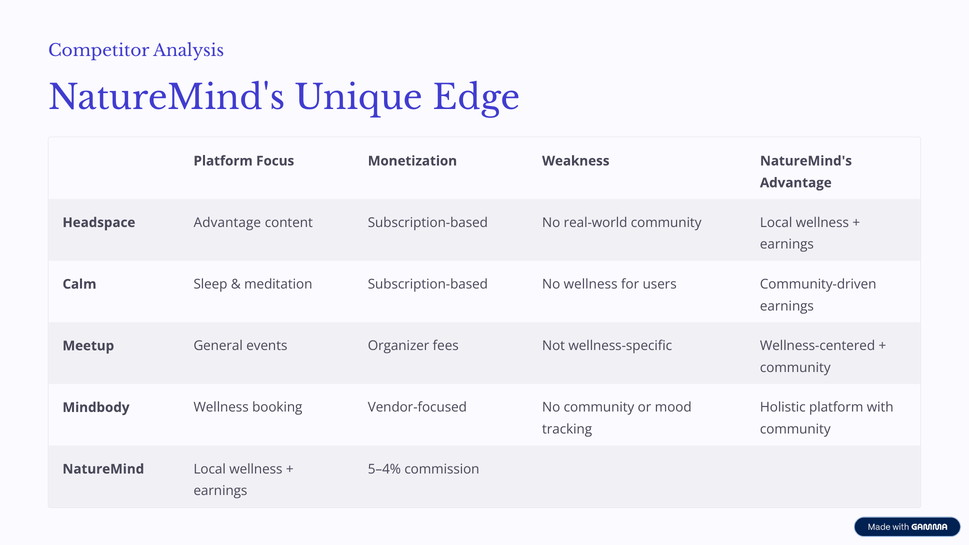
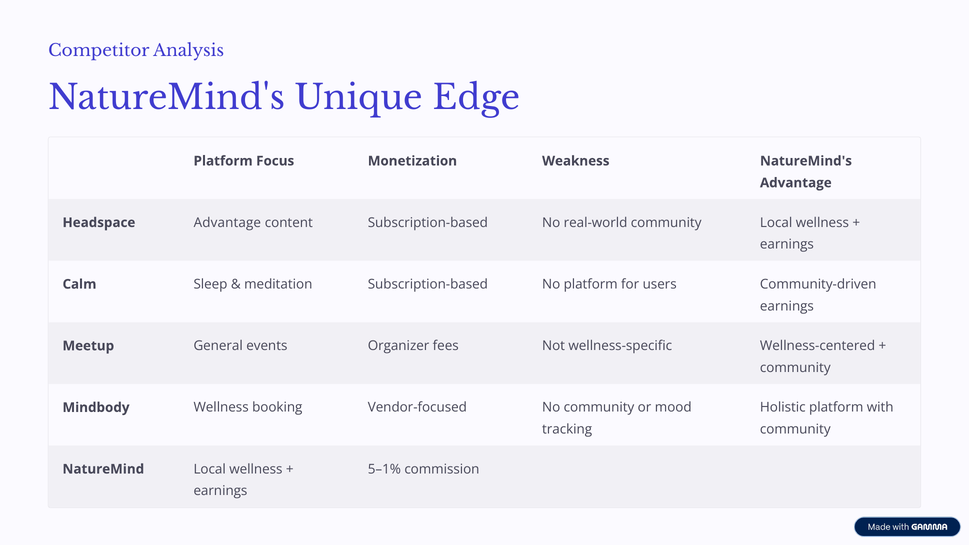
No wellness: wellness -> platform (591, 284)
5–4%: 5–4% -> 5–1% (384, 469)
